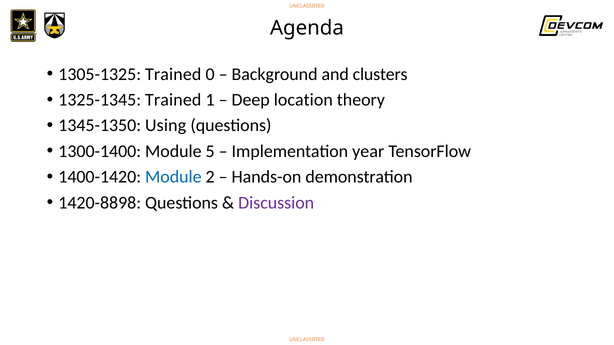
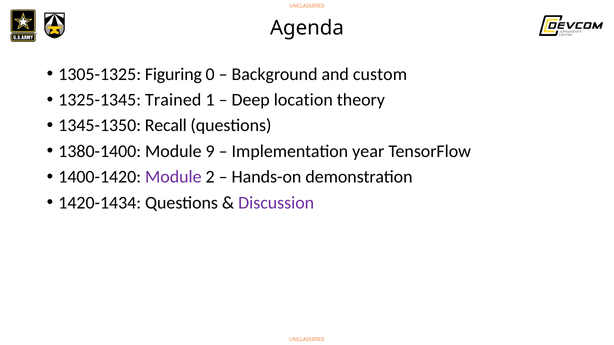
1305-1325 Trained: Trained -> Figuring (173, 74)
clusters: clusters -> custom (380, 74)
Using: Using -> Recall (166, 126)
1300-1400: 1300-1400 -> 1380-1400 (100, 151)
5: 5 -> 9 (210, 151)
Module colour: blue -> purple (173, 177)
1420-8898: 1420-8898 -> 1420-1434 (100, 203)
